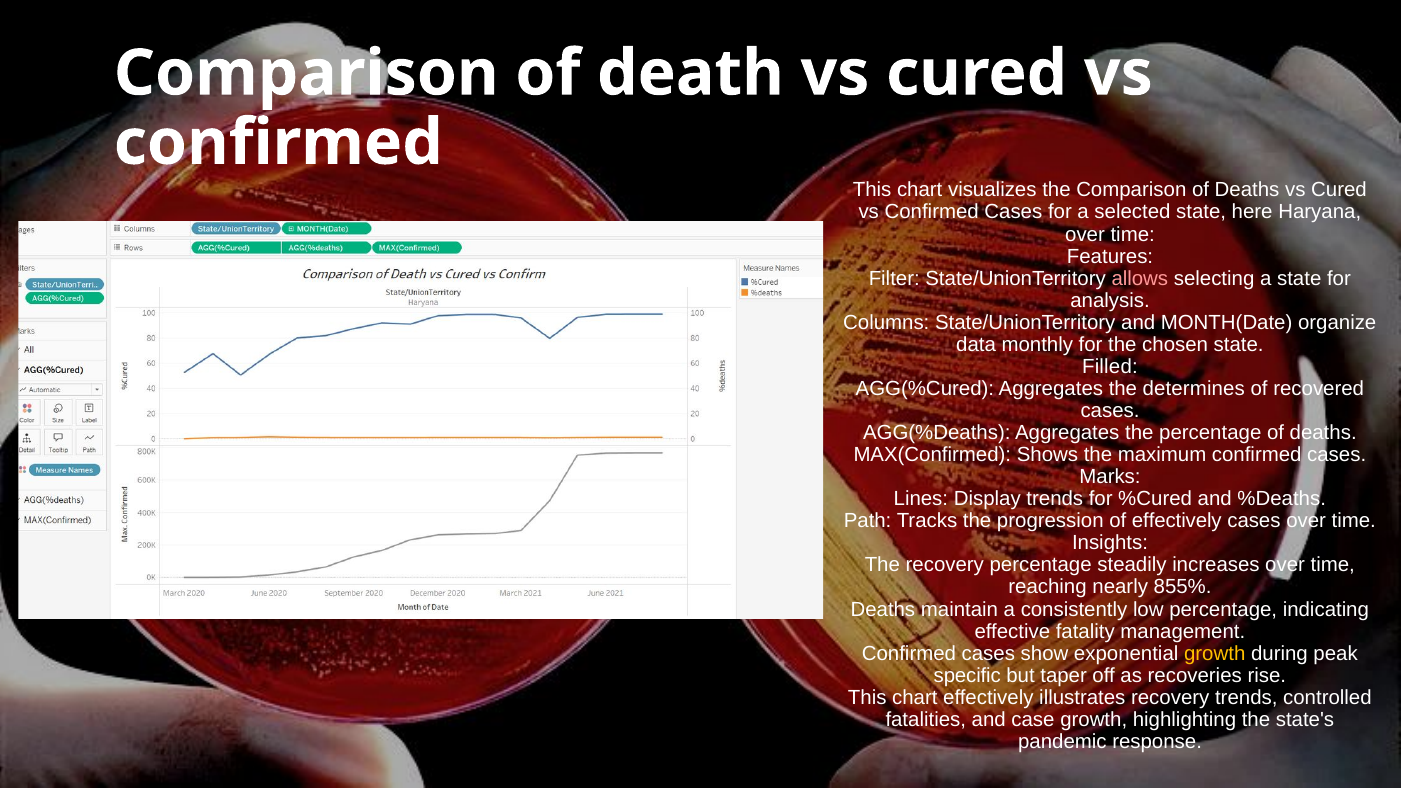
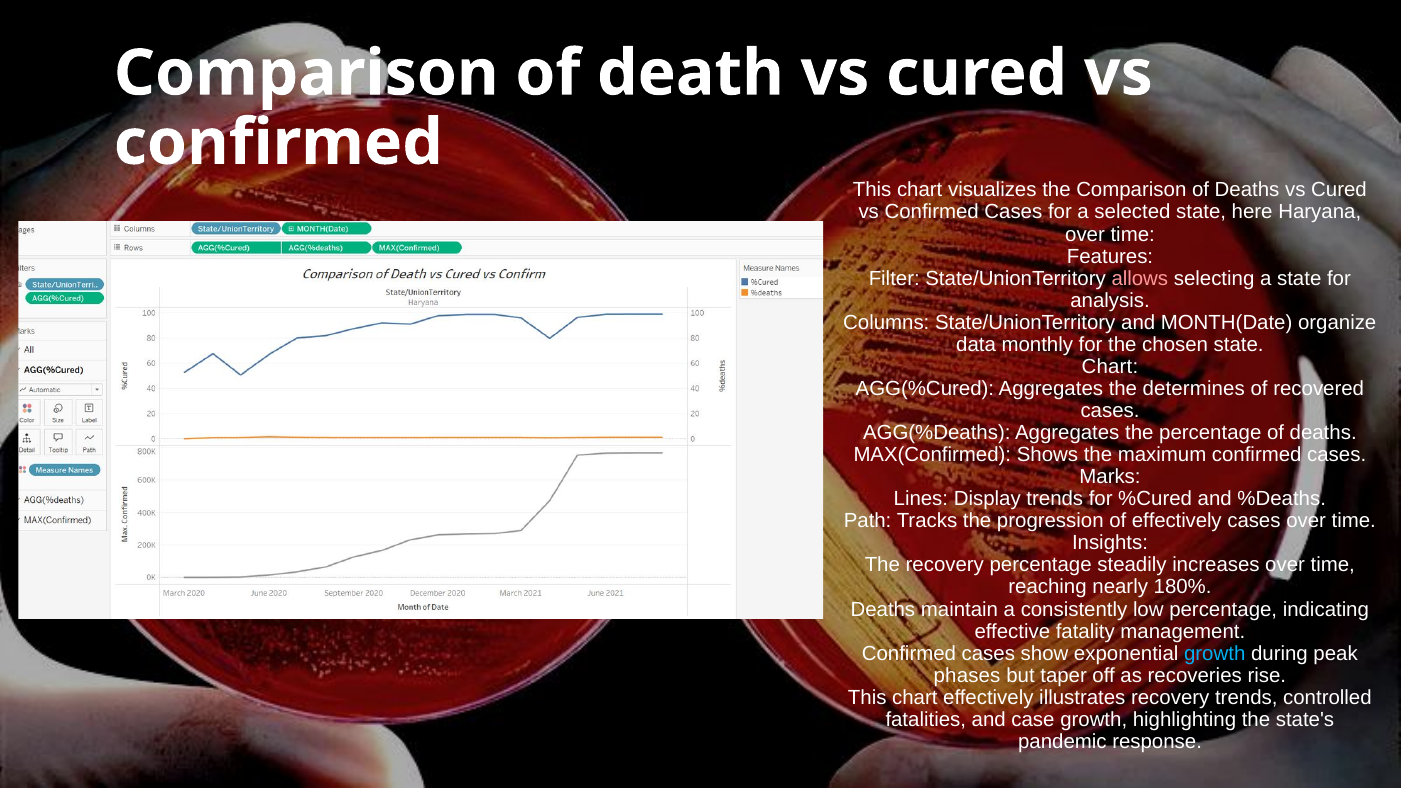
Filled: Filled -> Chart (1110, 367)
855%: 855% -> 180% (1183, 587)
growth colour: yellow -> light blue (1215, 653)
specific: specific -> phases (967, 676)
